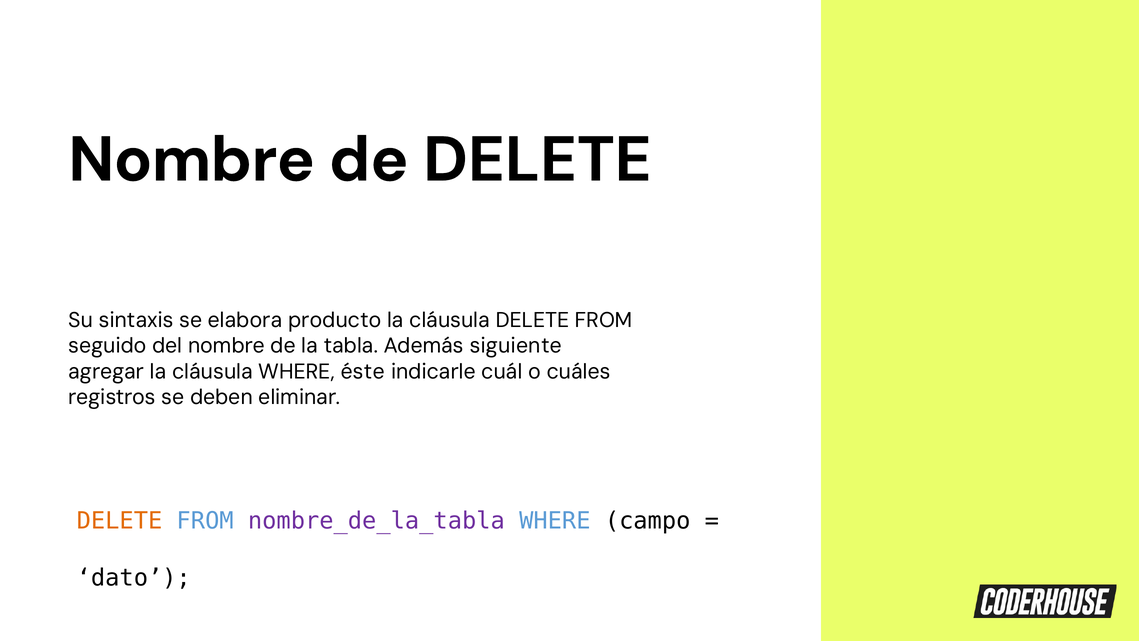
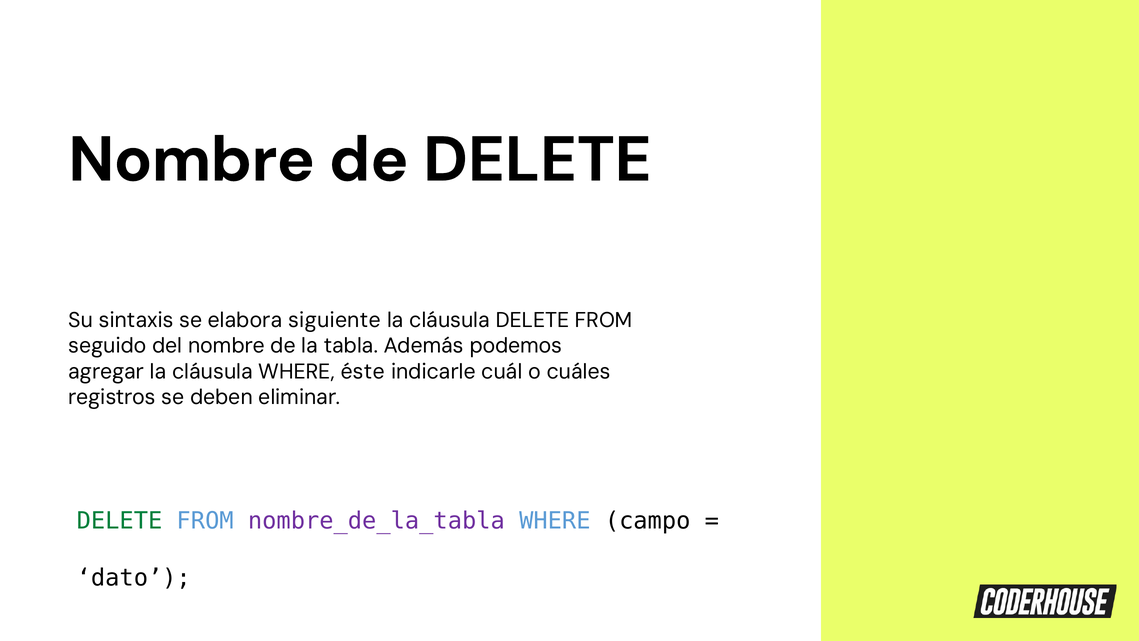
producto: producto -> siguiente (335, 320)
siguiente: siguiente -> podemos (516, 346)
DELETE colour: orange -> green (120, 521)
